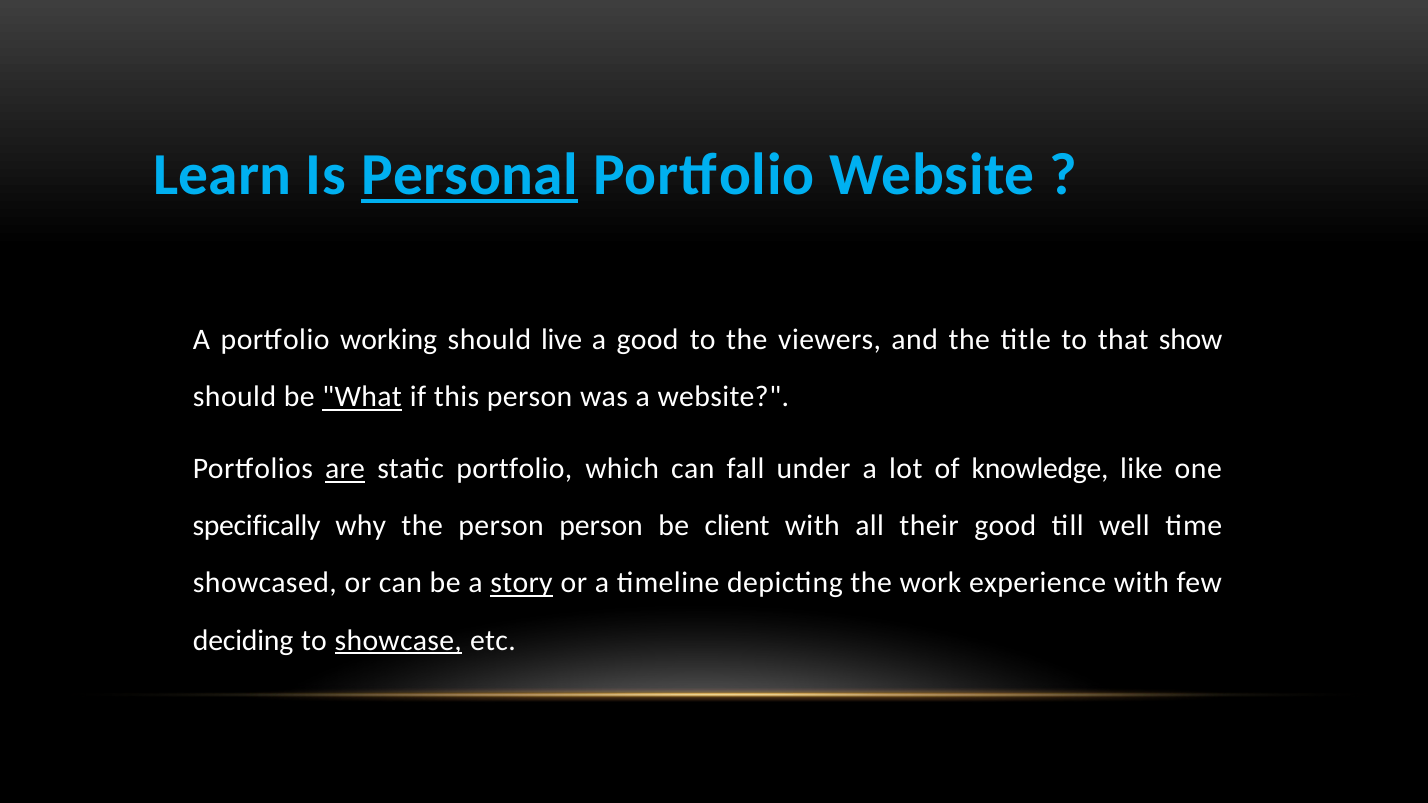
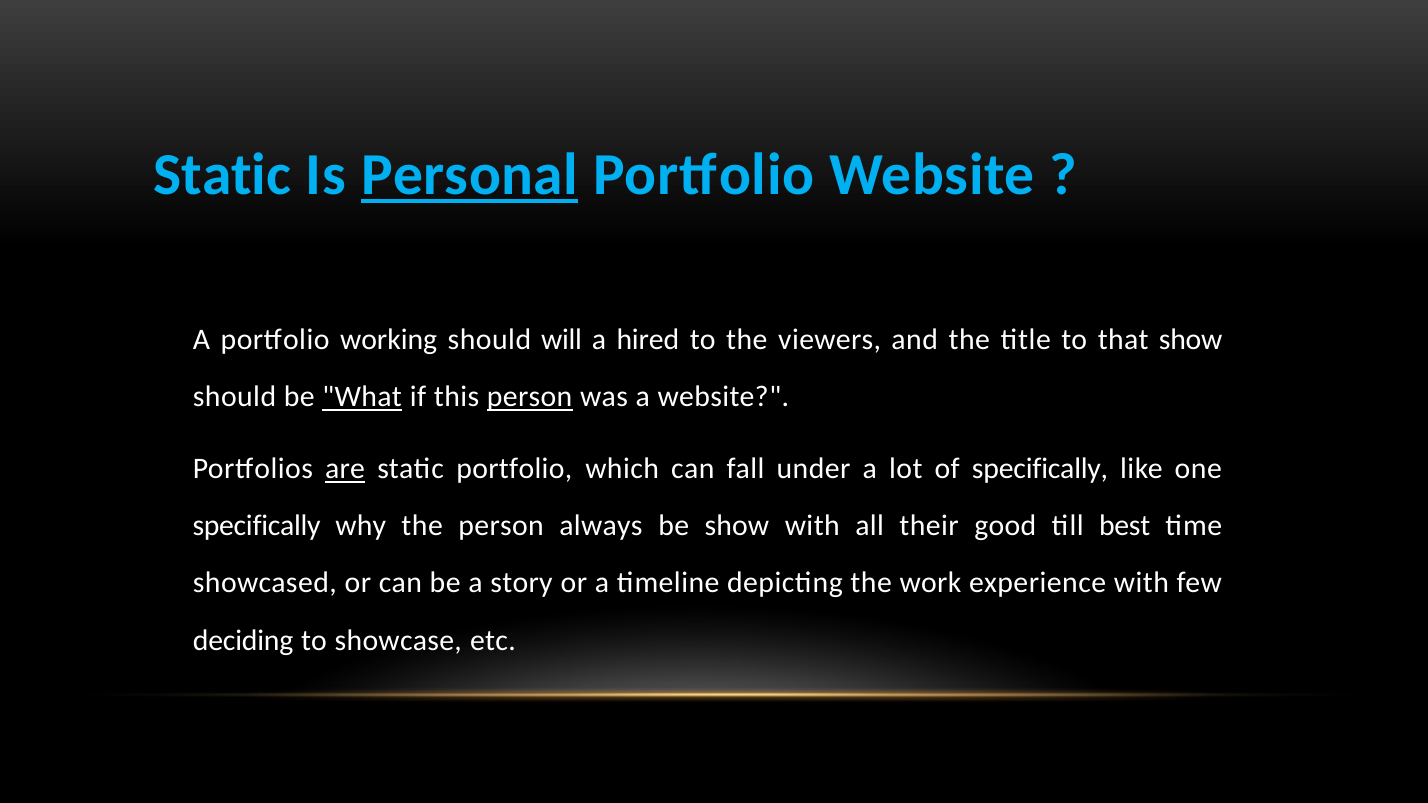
Learn: Learn -> Static (223, 175)
live: live -> will (562, 340)
a good: good -> hired (648, 340)
person underline: none -> present (530, 397)
of knowledge: knowledge -> specifically (1040, 469)
person person: person -> always (601, 526)
be client: client -> show (737, 526)
well: well -> best (1125, 526)
story underline: present -> none (522, 583)
showcase underline: present -> none (398, 640)
